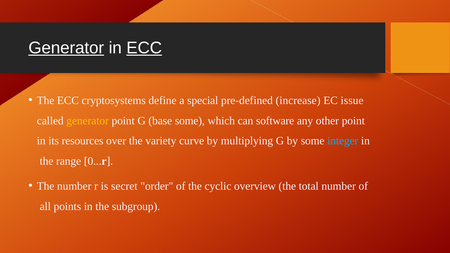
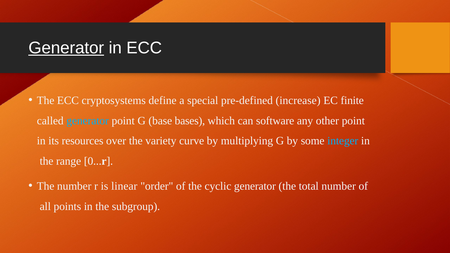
ECC underline: present -> none (144, 48)
issue: issue -> finite (352, 101)
generator colour: yellow -> light blue (88, 121)
base some: some -> bases (190, 121)
secret: secret -> linear (124, 186)
cyclic overview: overview -> generator (255, 186)
